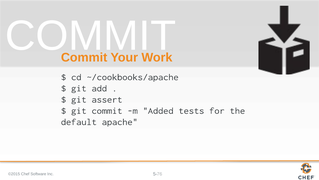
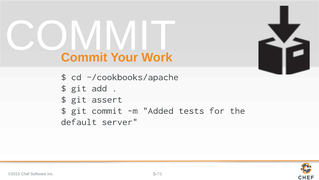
apache: apache -> server (120, 122)
